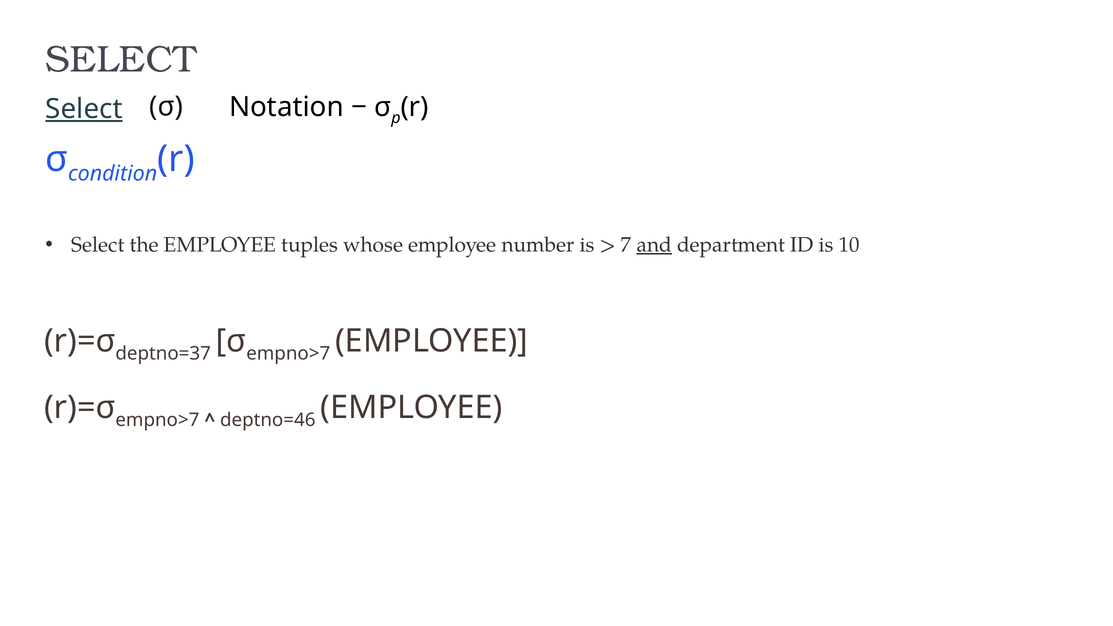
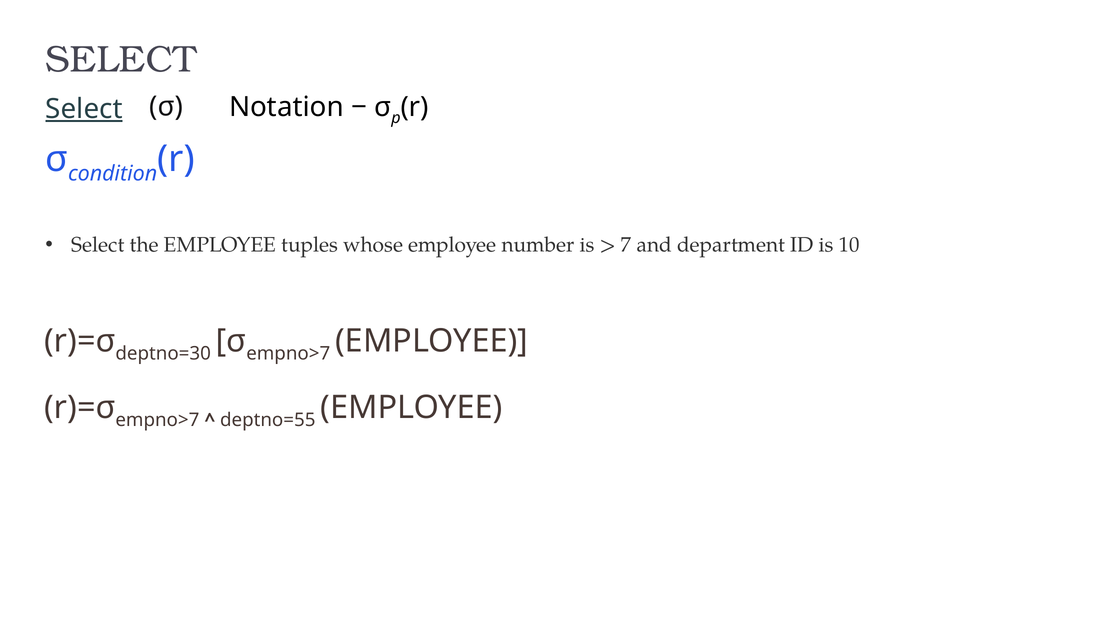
and underline: present -> none (654, 245)
deptno=37: deptno=37 -> deptno=30 (163, 354)
deptno=46: deptno=46 -> deptno=55 (268, 420)
